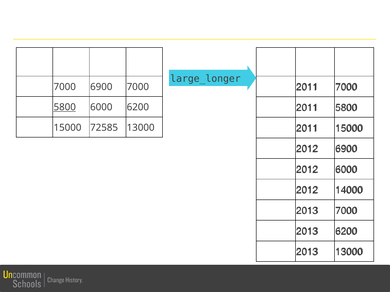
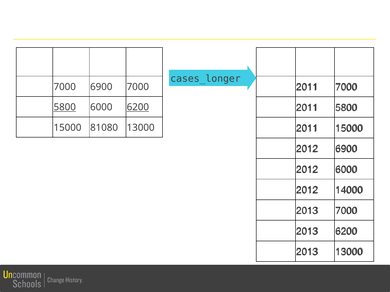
large_longer: large_longer -> cases_longer (205, 79)
6200 underline: none -> present (138, 107)
72585: 72585 -> 81080 (104, 128)
